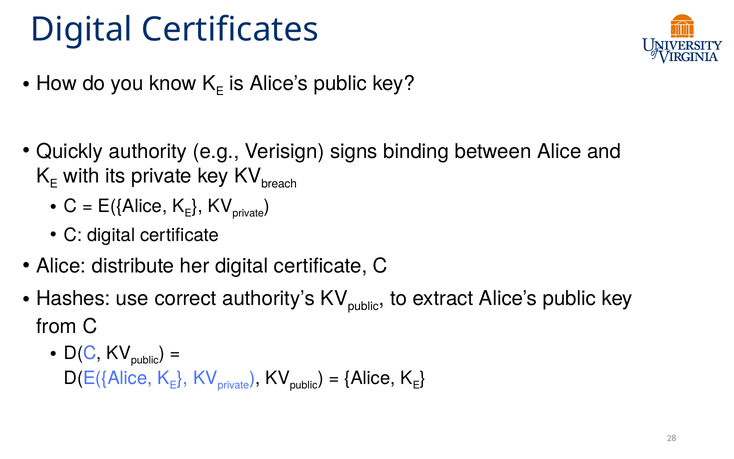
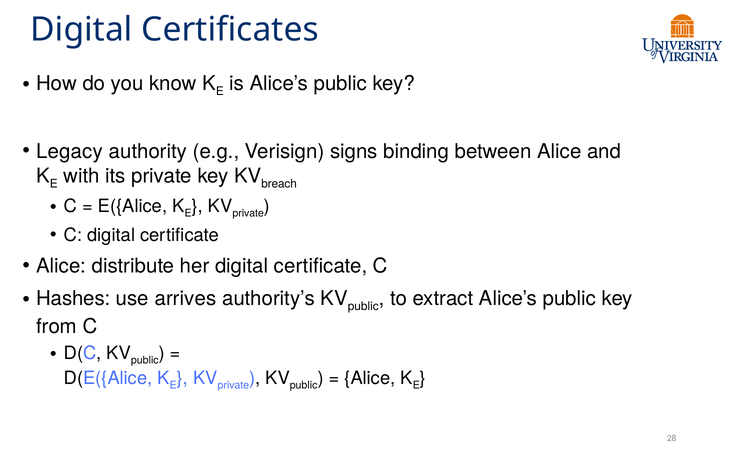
Quickly: Quickly -> Legacy (70, 151)
correct: correct -> arrives (186, 298)
